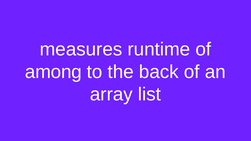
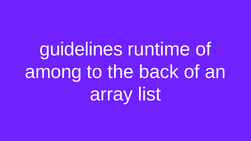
measures: measures -> guidelines (81, 49)
